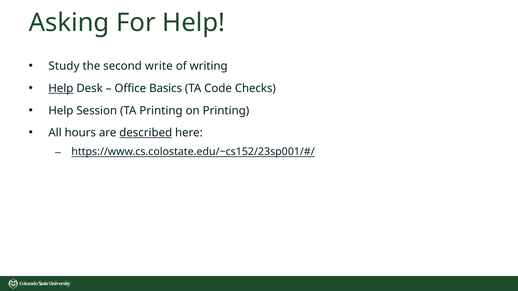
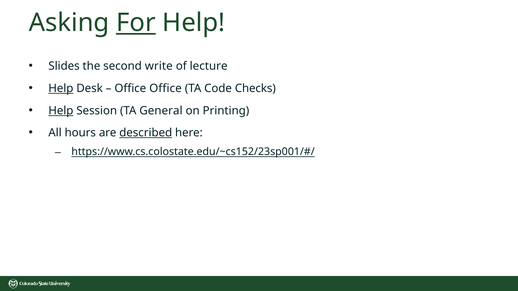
For underline: none -> present (136, 23)
Study: Study -> Slides (64, 66)
writing: writing -> lecture (209, 66)
Office Basics: Basics -> Office (166, 88)
Help underline: none -> present (61, 111)
TA Printing: Printing -> General (161, 111)
